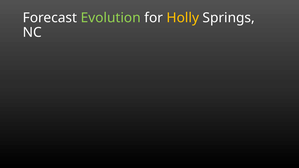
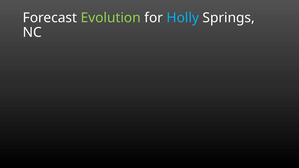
Holly colour: yellow -> light blue (183, 18)
